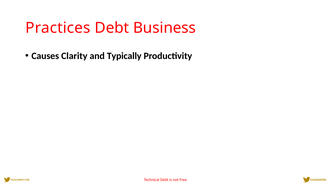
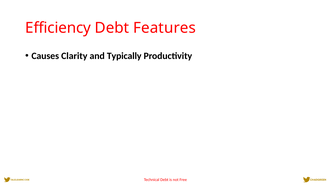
Practices: Practices -> Efficiency (58, 28)
Business: Business -> Features (164, 28)
